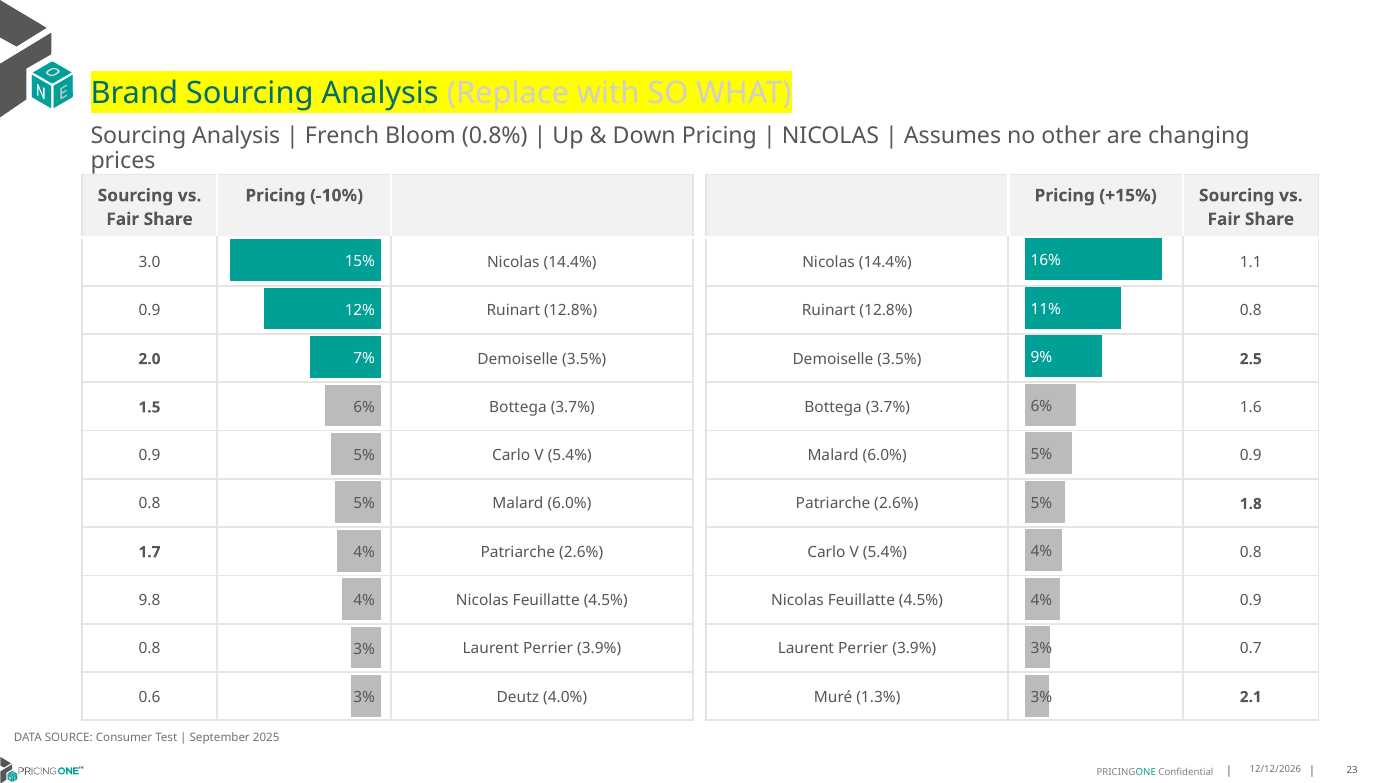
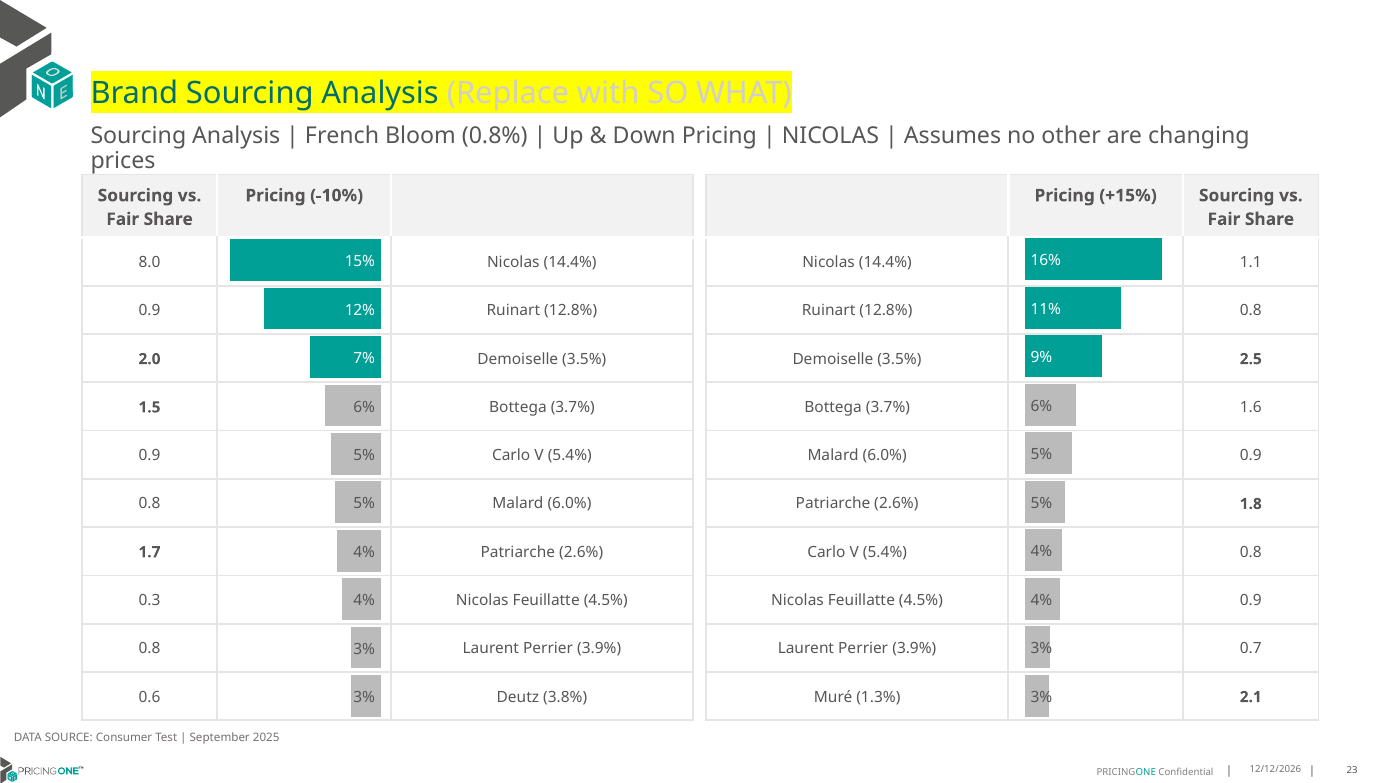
3.0: 3.0 -> 8.0 (149, 263)
9.8: 9.8 -> 0.3 (149, 600)
4.0%: 4.0% -> 3.8% (565, 697)
